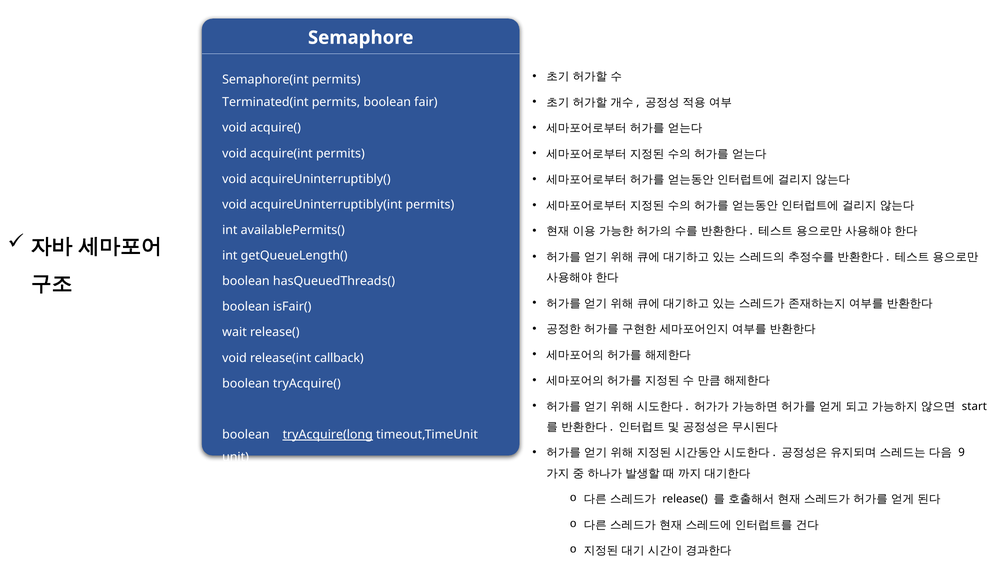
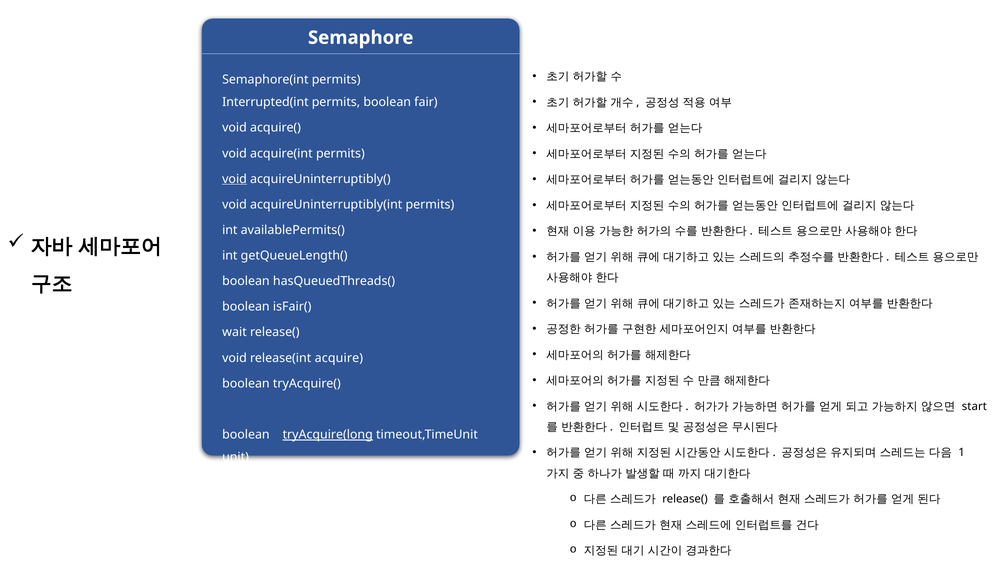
Terminated(int: Terminated(int -> Interrupted(int (265, 102)
void underline: none -> present (235, 179)
callback: callback -> acquire (339, 358)
9: 9 -> 1 (962, 453)
